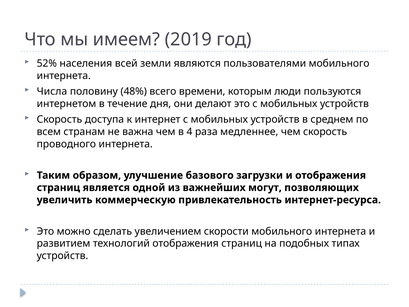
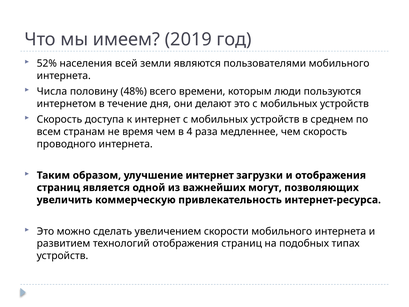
важна: важна -> время (138, 132)
улучшение базового: базового -> интернет (210, 175)
